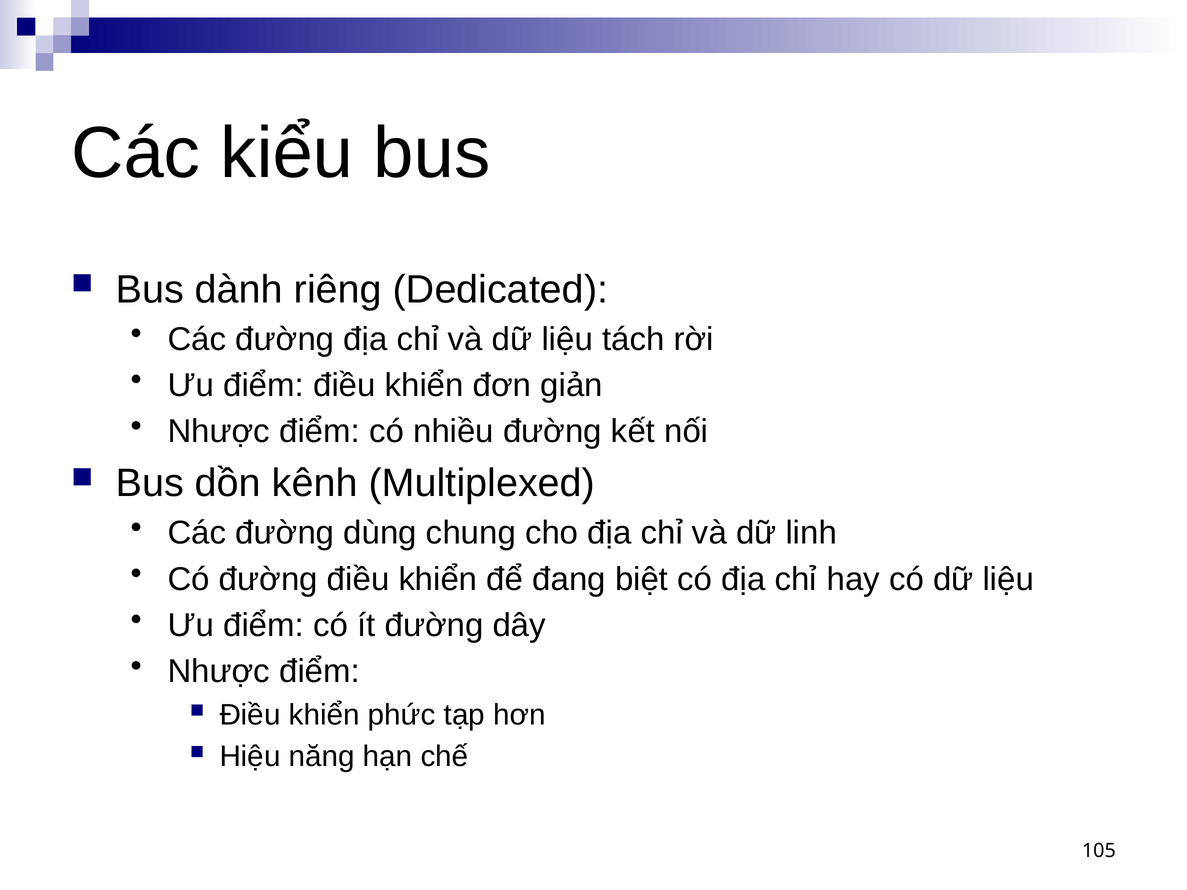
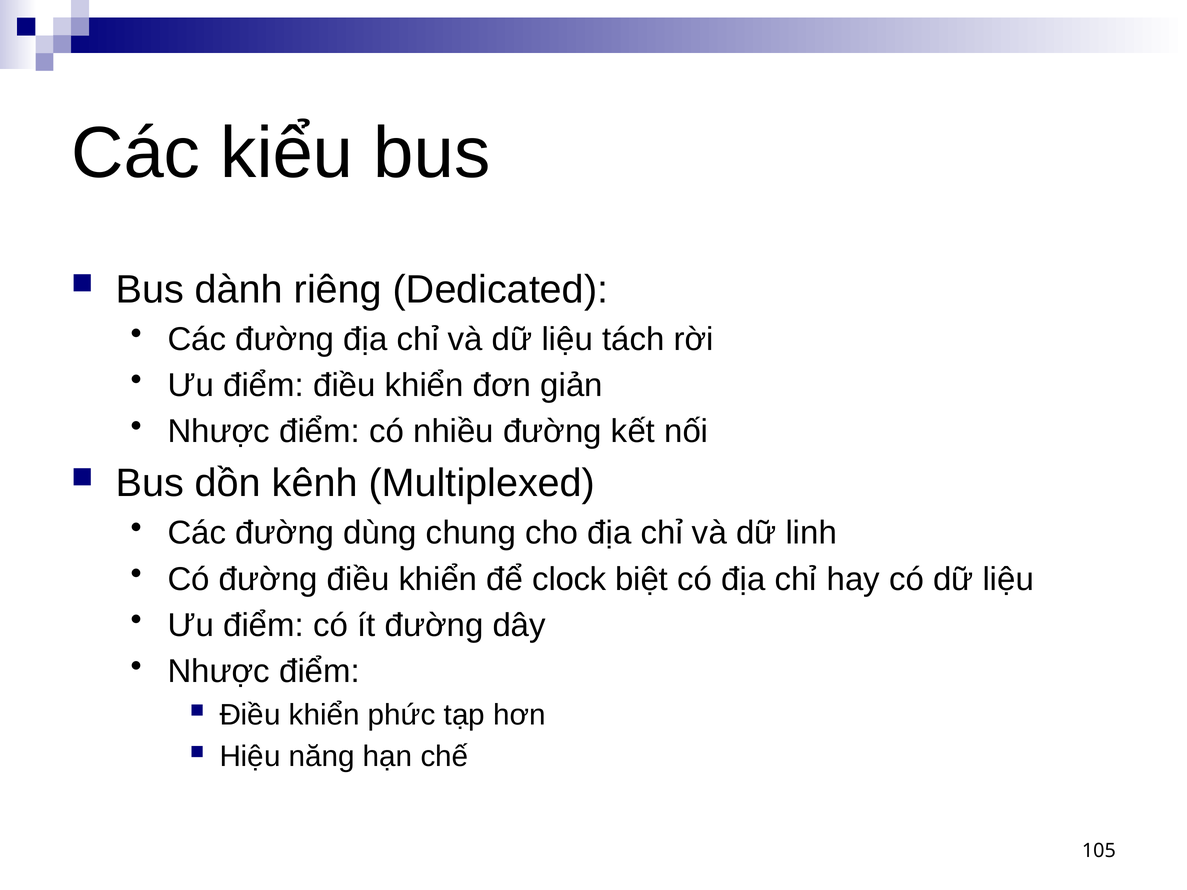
đang: đang -> clock (569, 579)
